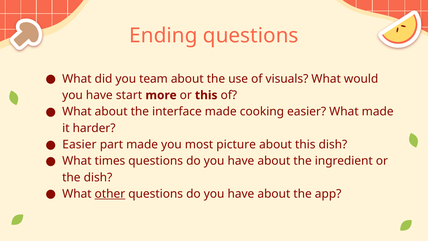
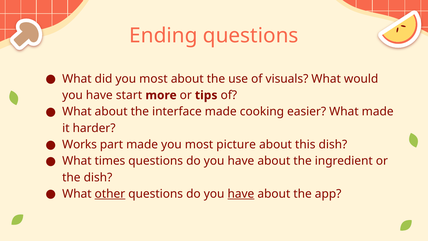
did you team: team -> most (153, 79)
or this: this -> tips (206, 95)
Easier: Easier -> Works (80, 144)
have underline: none -> present (241, 194)
